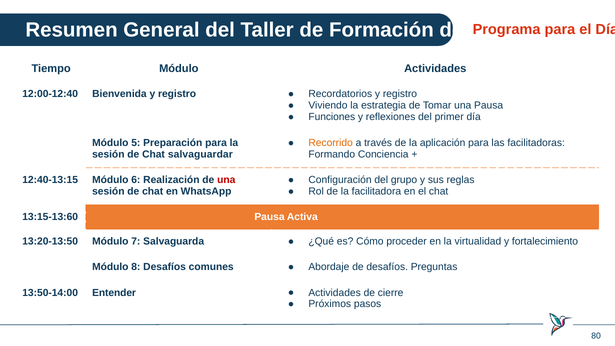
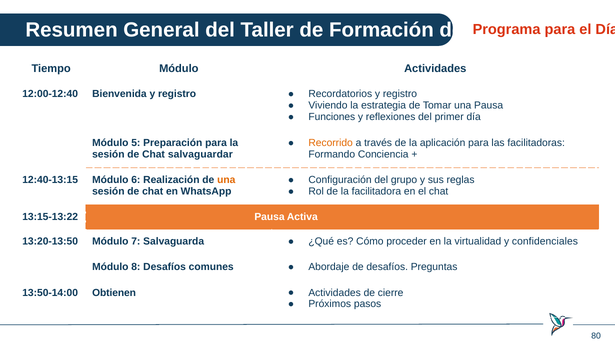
una colour: red -> orange (226, 180)
13:15-13:60: 13:15-13:60 -> 13:15-13:22 (50, 217)
fortalecimiento: fortalecimiento -> confidenciales (545, 241)
Entender: Entender -> Obtienen (114, 293)
